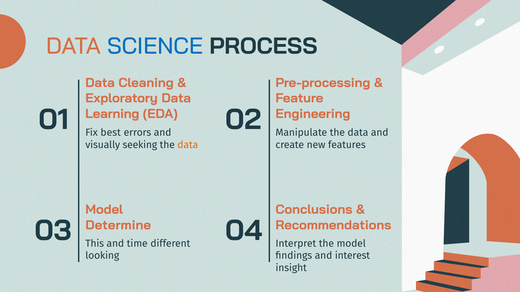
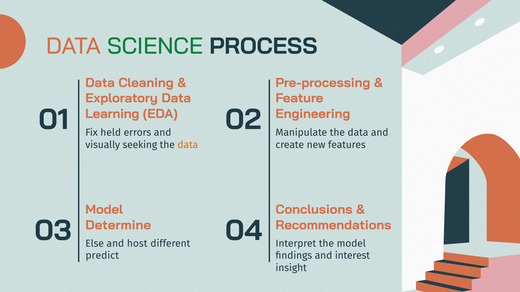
SCIENCE colour: blue -> green (155, 46)
best: best -> held (111, 133)
This: This -> Else (95, 244)
time: time -> host (137, 244)
looking: looking -> predict (102, 256)
